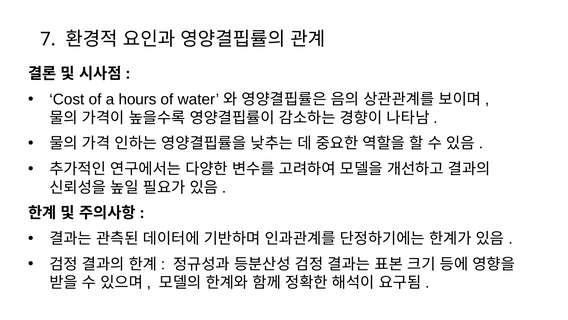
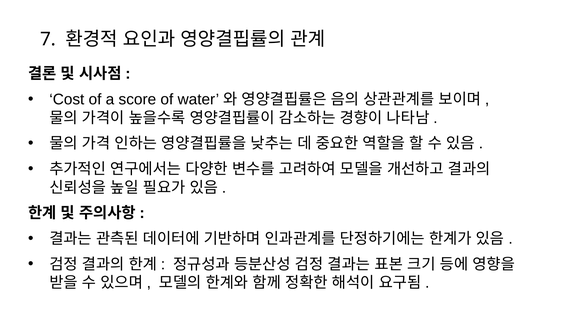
hours: hours -> score (137, 99)
